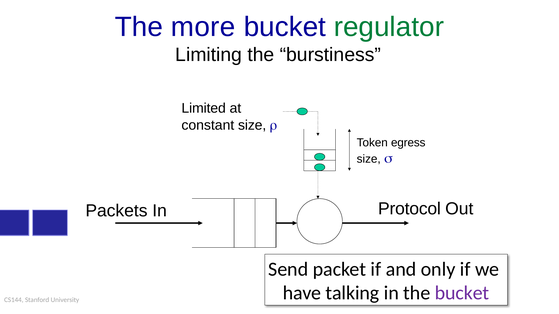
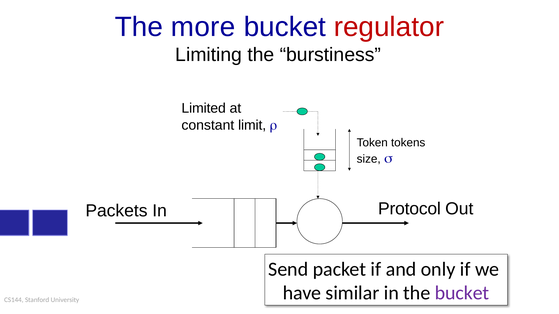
regulator colour: green -> red (389, 27)
constant size: size -> limit (252, 125)
egress: egress -> tokens (408, 143)
talking: talking -> similar (352, 293)
